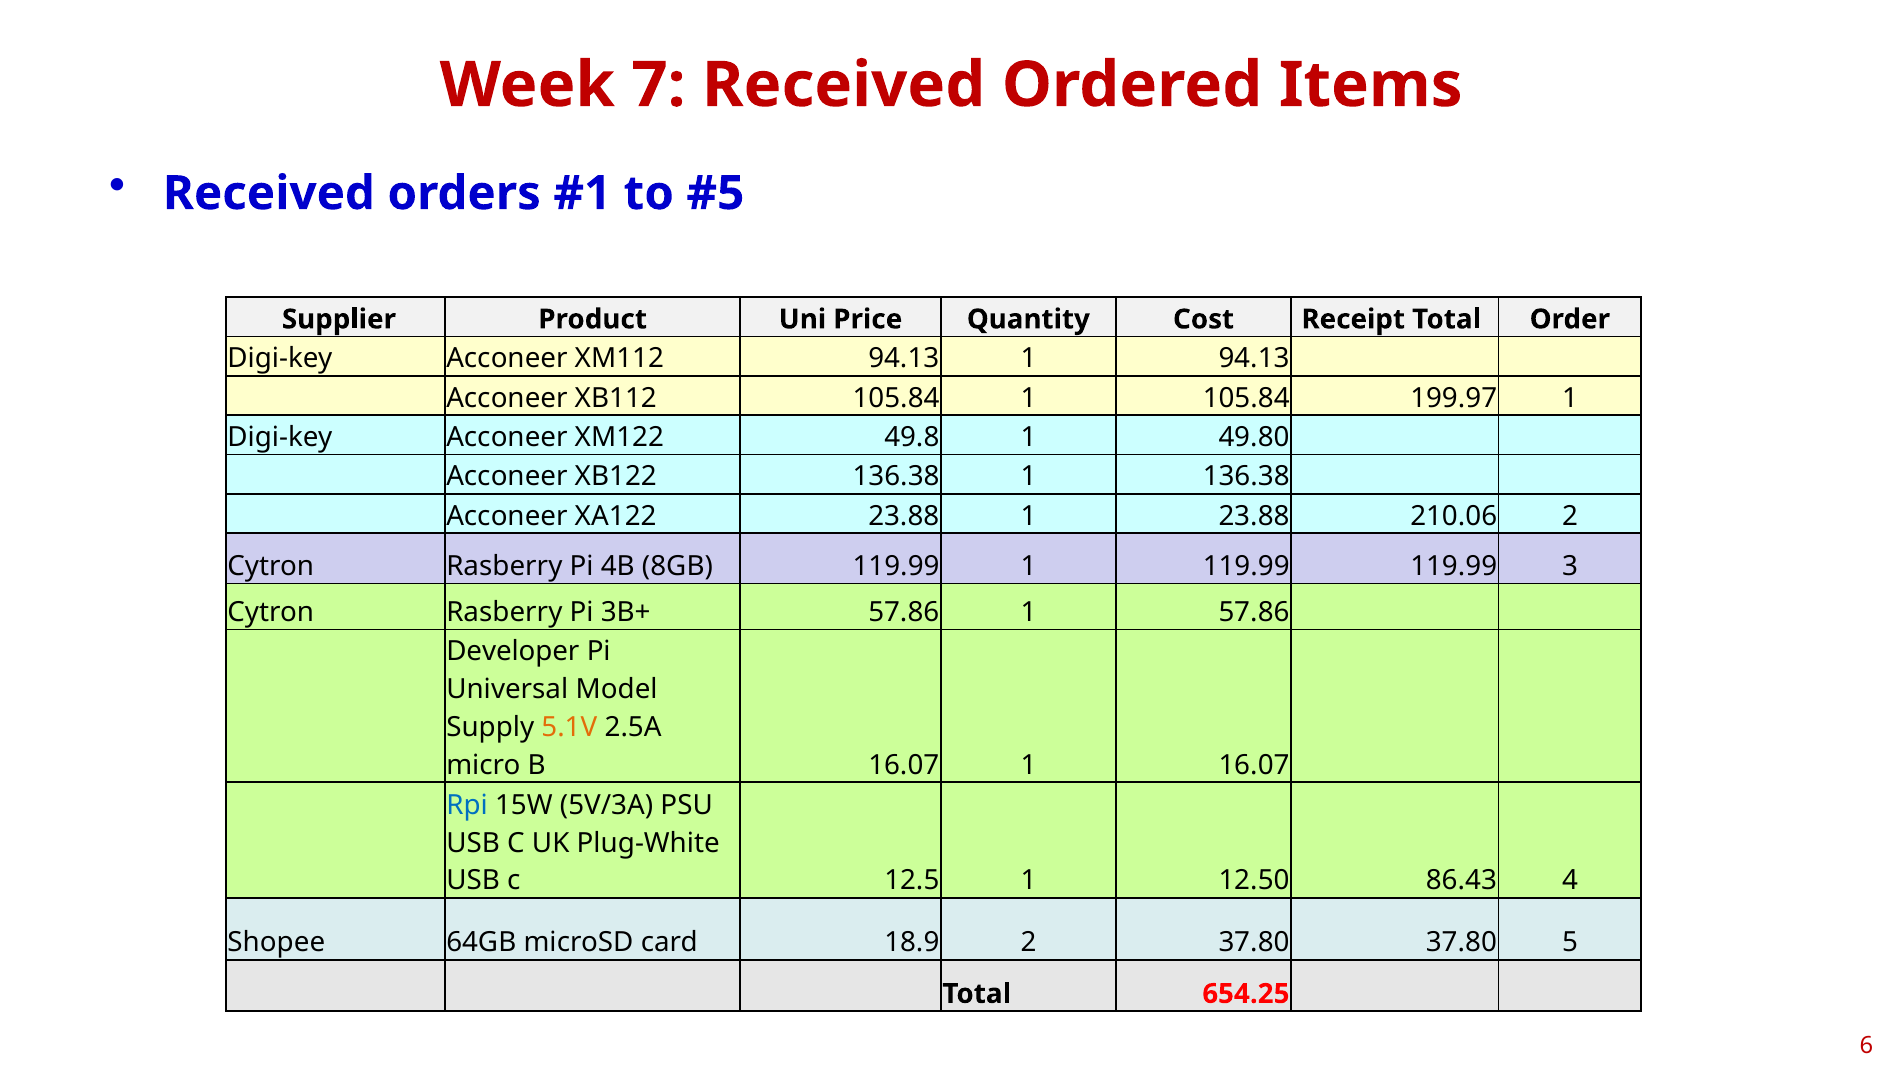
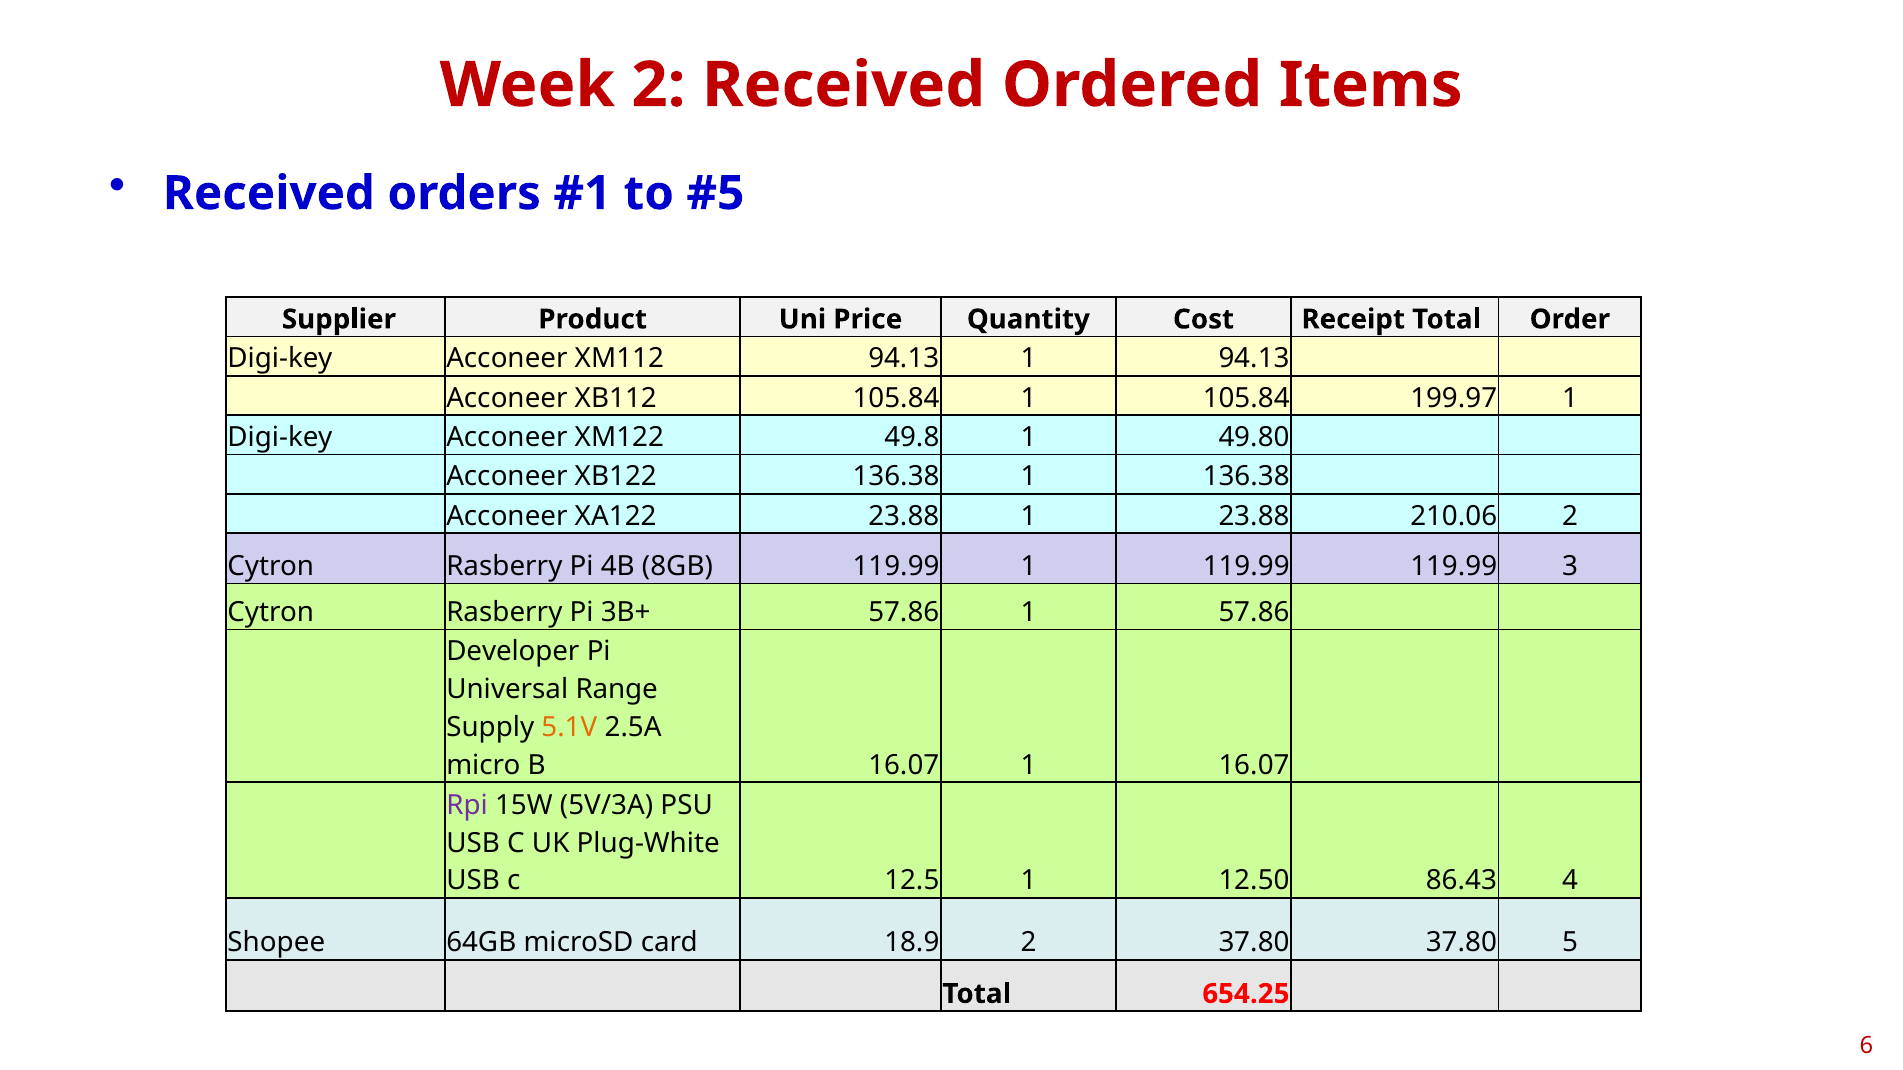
Week 7: 7 -> 2 (658, 85)
Model: Model -> Range (617, 690)
Rpi colour: blue -> purple (467, 806)
